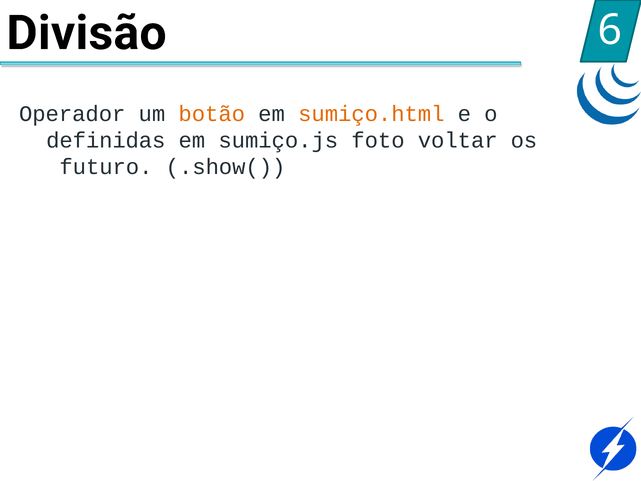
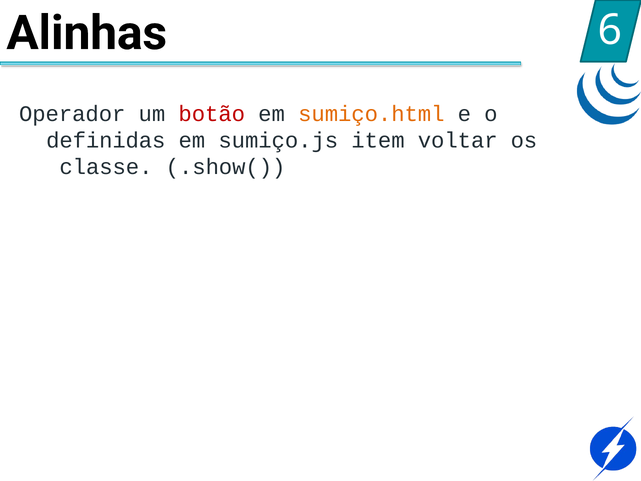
Divisão: Divisão -> Alinhas (87, 33)
botão colour: orange -> red (212, 114)
foto: foto -> item (378, 140)
futuro: futuro -> classe (106, 167)
